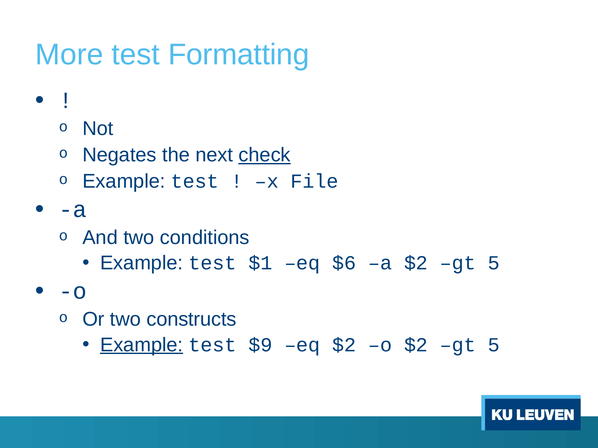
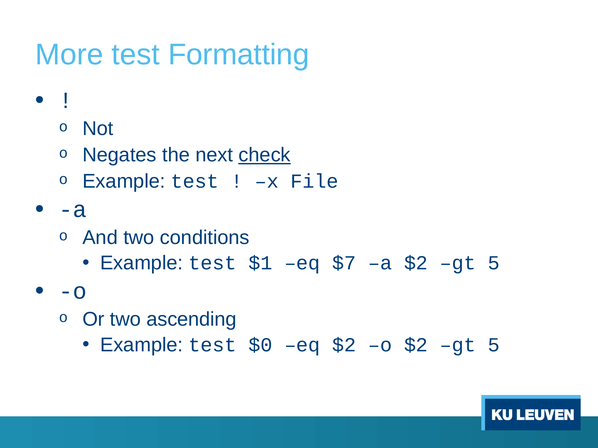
$6: $6 -> $7 (344, 263)
constructs: constructs -> ascending (191, 320)
Example underline: present -> none (142, 345)
$9: $9 -> $0 (260, 345)
